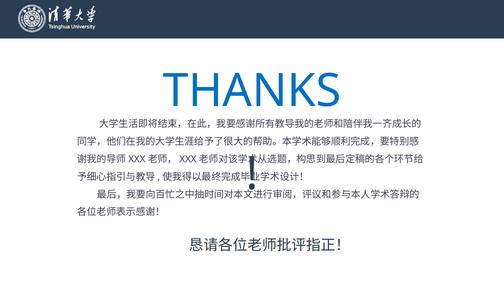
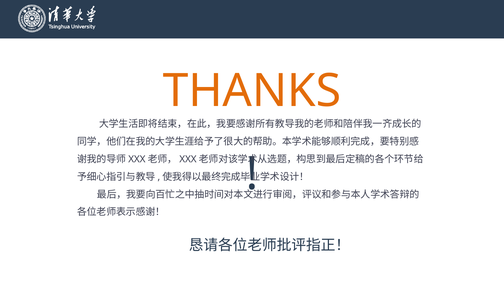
THANKS colour: blue -> orange (252, 91)
